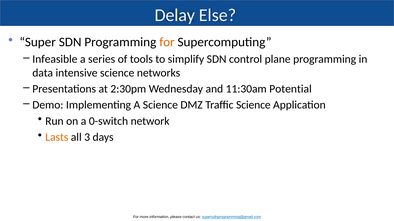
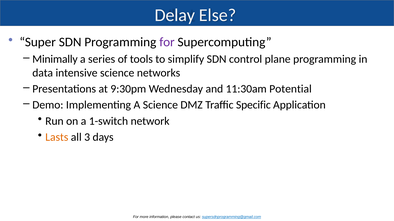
for colour: orange -> purple (167, 42)
Infeasible: Infeasible -> Minimally (55, 59)
2:30pm: 2:30pm -> 9:30pm (128, 89)
Traffic Science: Science -> Specific (253, 105)
0-switch: 0-switch -> 1-switch (108, 121)
